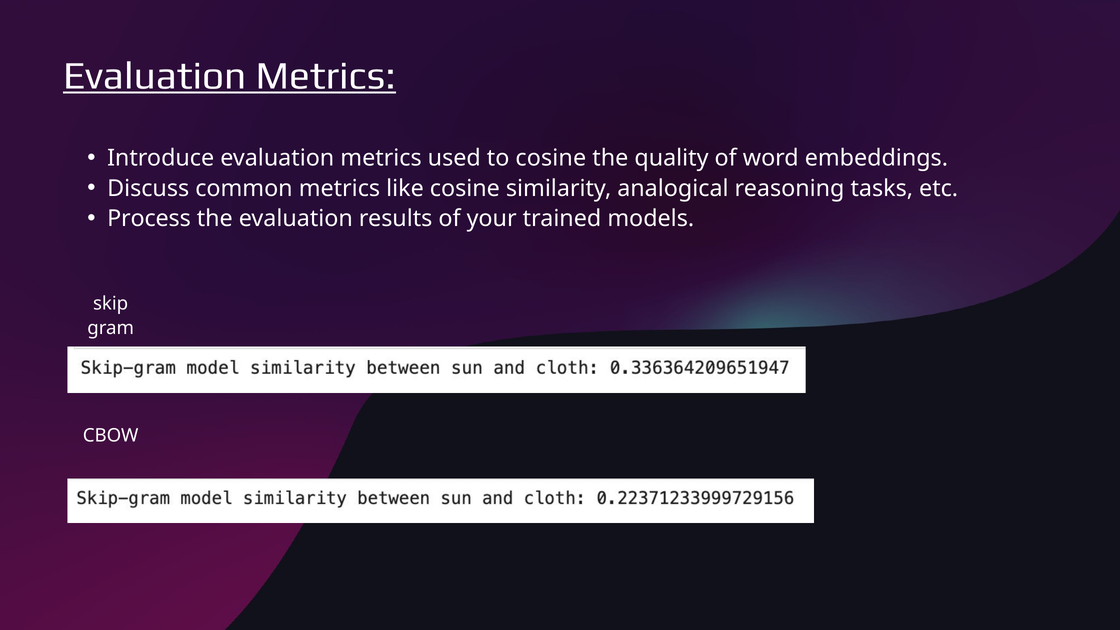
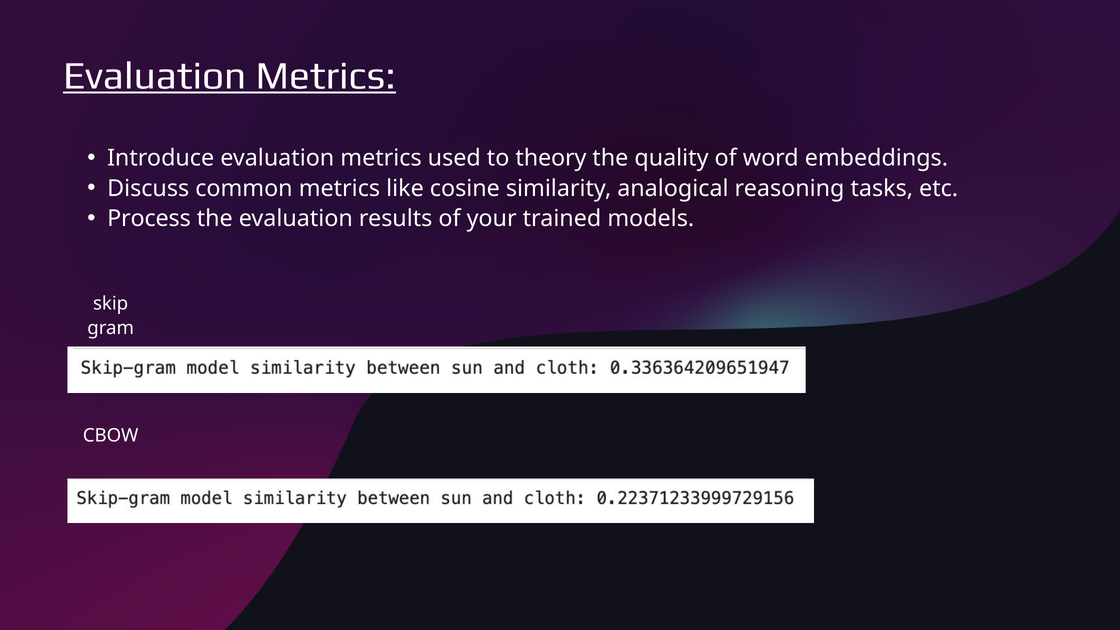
to cosine: cosine -> theory (551, 158)
